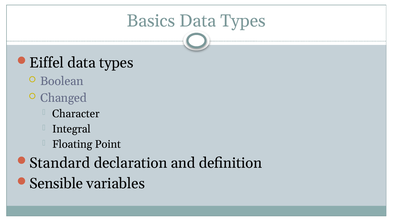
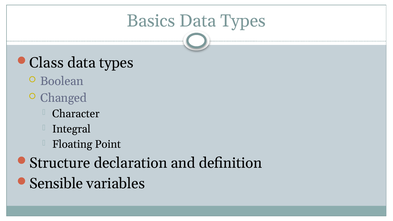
Eiffel: Eiffel -> Class (46, 63)
Standard: Standard -> Structure (60, 163)
